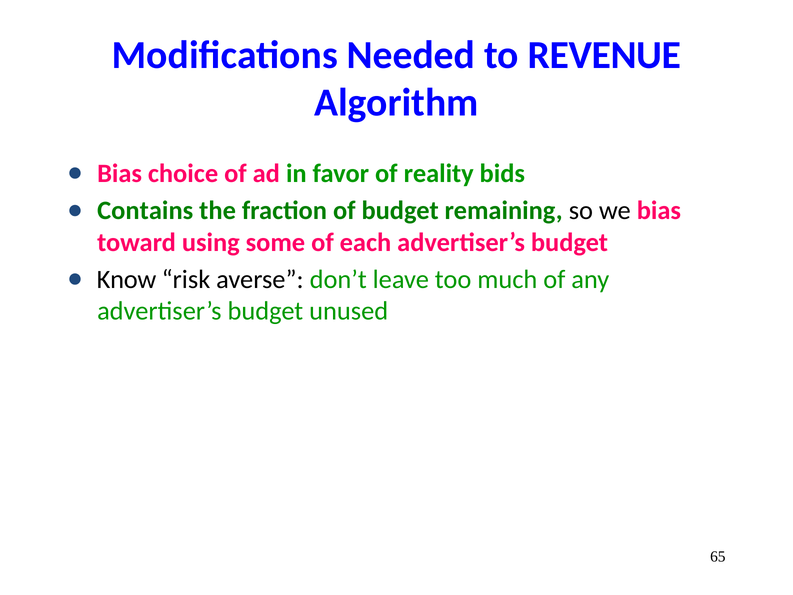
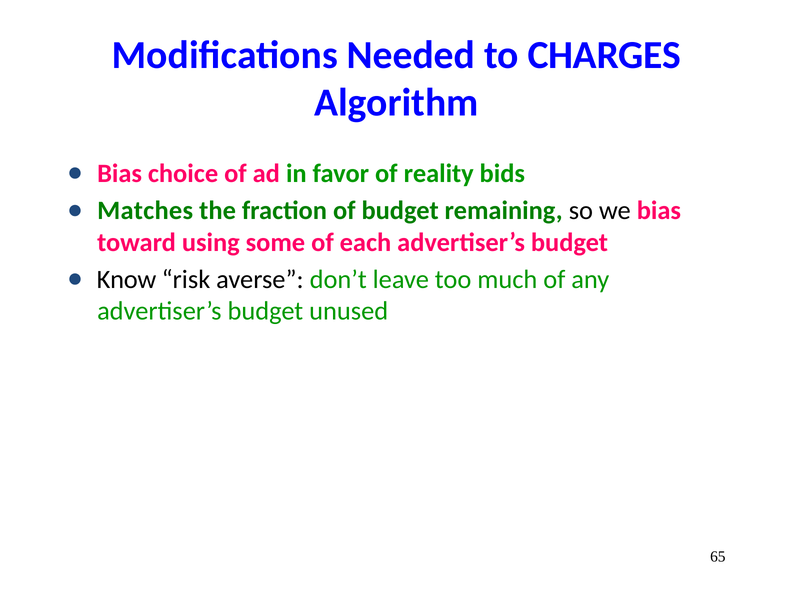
REVENUE: REVENUE -> CHARGES (604, 55)
Contains: Contains -> Matches (145, 211)
